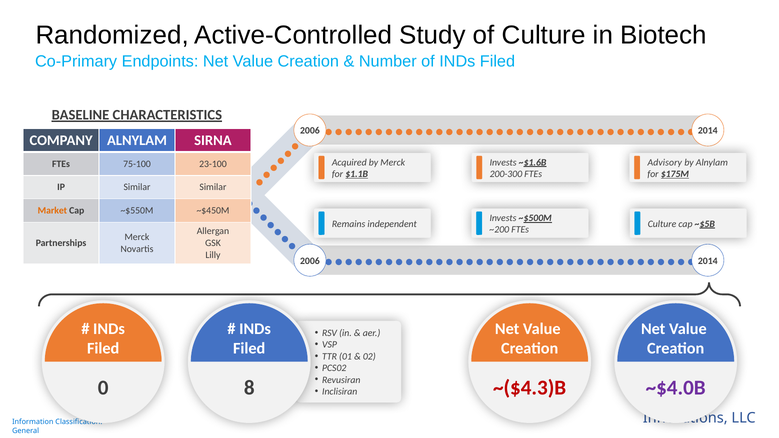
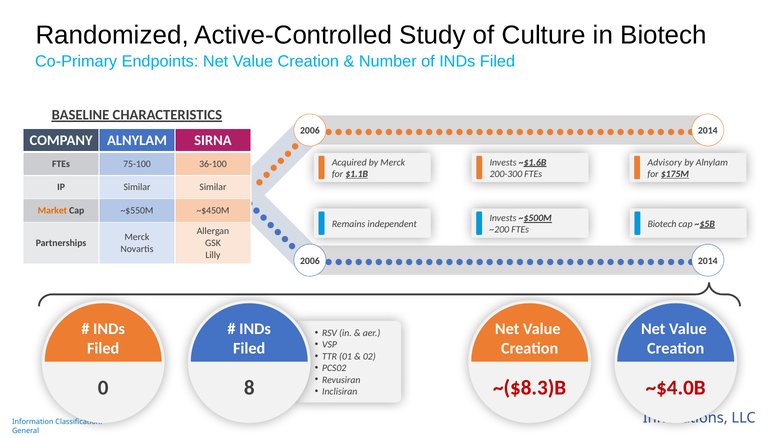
23-100: 23-100 -> 36-100 (213, 164)
independent Culture: Culture -> Biotech (662, 224)
~($4.3)B: ~($4.3)B -> ~($8.3)B (530, 388)
~$4.0B colour: purple -> red (676, 388)
